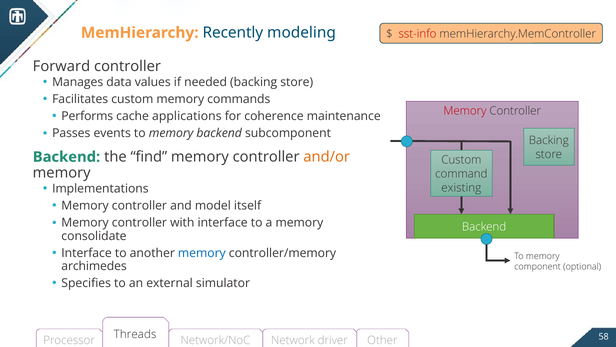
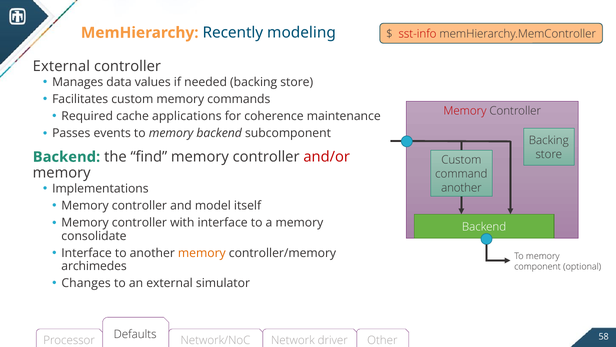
Forward: Forward -> External (61, 66)
Performs: Performs -> Required (87, 116)
and/or colour: orange -> red (327, 157)
existing: existing -> another (461, 188)
memory colour: blue -> orange (202, 253)
Specifies: Specifies -> Changes (86, 283)
Threads: Threads -> Defaults (135, 334)
